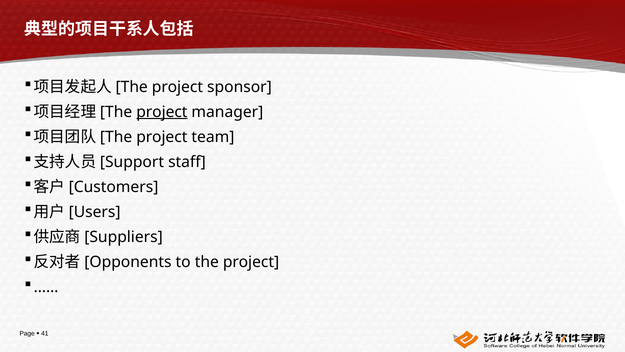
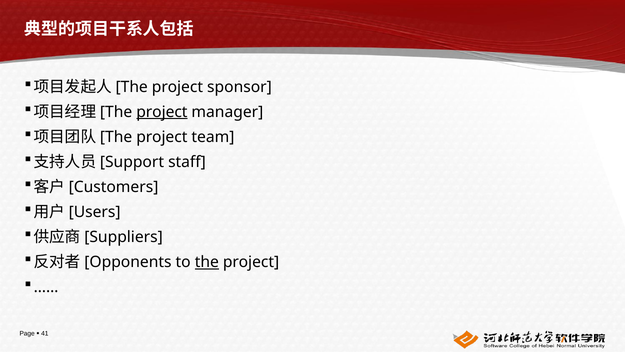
the underline: none -> present (207, 262)
